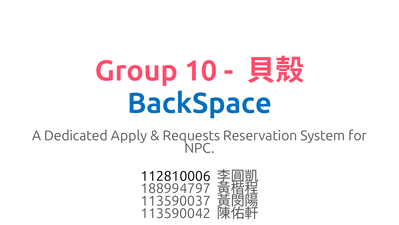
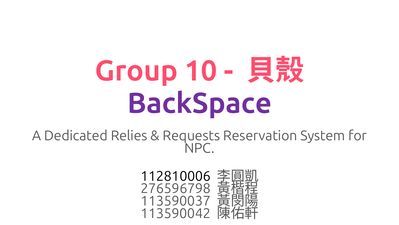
BackSpace colour: blue -> purple (199, 103)
Apply: Apply -> Relies (129, 135)
188994797: 188994797 -> 276596798 (176, 188)
